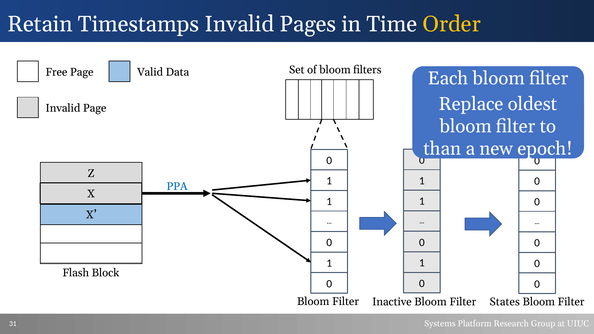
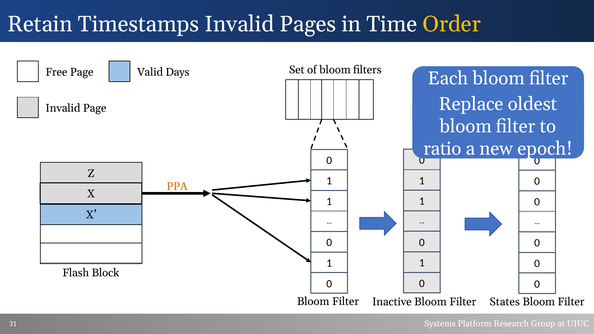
Data: Data -> Days (177, 72)
than: than -> ratio (442, 149)
PPA colour: blue -> orange (177, 186)
